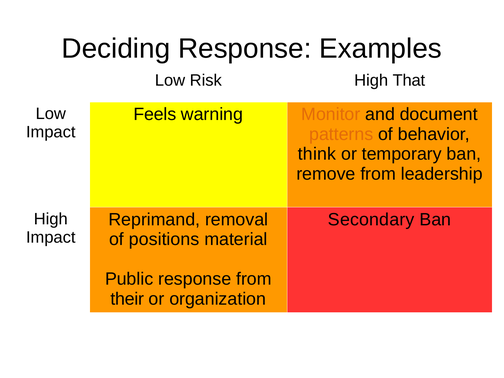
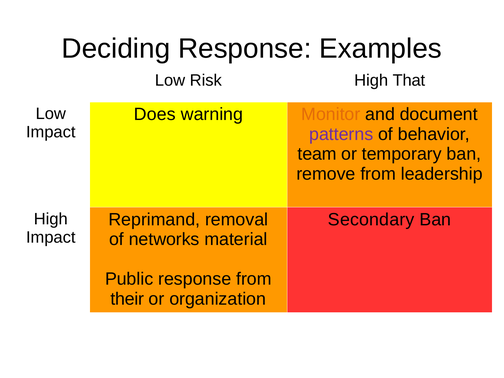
Feels: Feels -> Does (155, 114)
patterns colour: orange -> purple (341, 134)
think: think -> team (317, 154)
positions: positions -> networks (164, 239)
